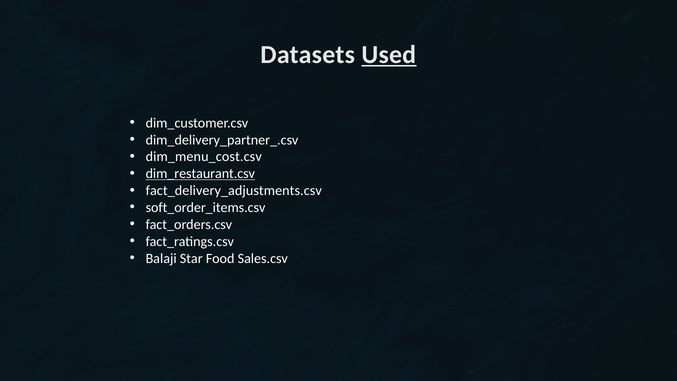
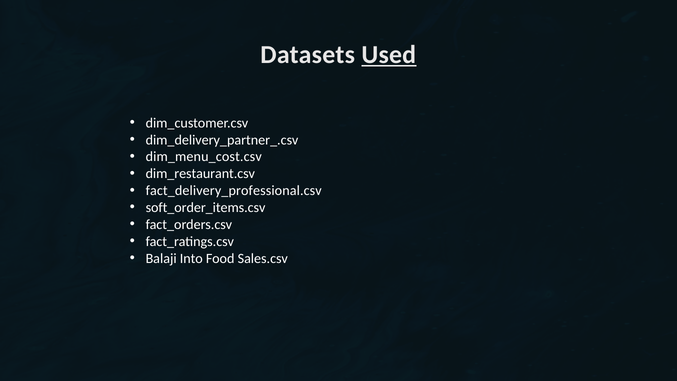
dim_restaurant.csv underline: present -> none (200, 174)
fact_delivery_adjustments.csv: fact_delivery_adjustments.csv -> fact_delivery_professional.csv (234, 191)
Star: Star -> Into (191, 258)
